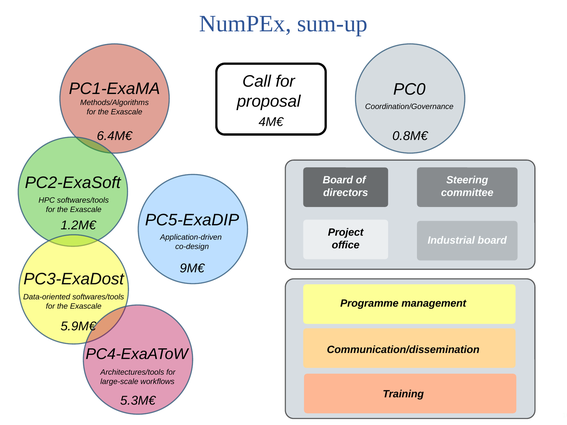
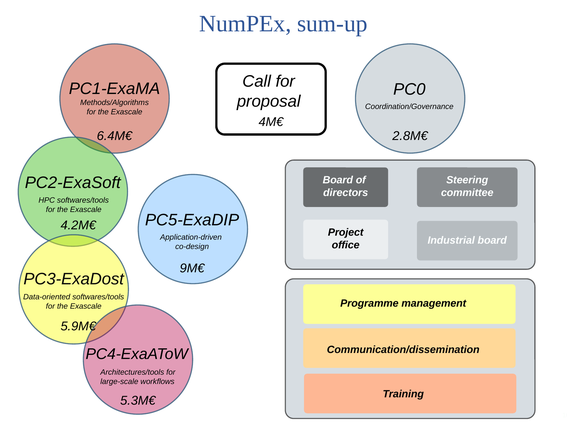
0.8M€: 0.8M€ -> 2.8M€ (410, 136)
1.2M€: 1.2M€ -> 4.2M€ (78, 226)
